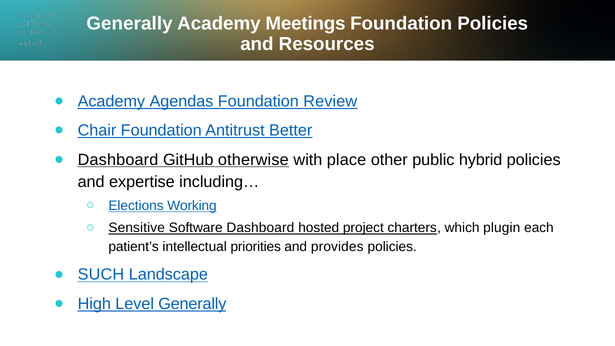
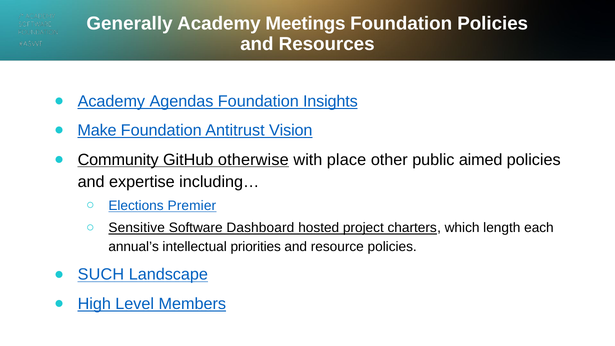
Review: Review -> Insights (330, 101)
Chair: Chair -> Make (97, 130)
Better: Better -> Vision (291, 130)
Dashboard: Dashboard -> Community (118, 160)
hybrid: hybrid -> aimed (481, 160)
Working: Working -> Premier (192, 206)
plugin: plugin -> length (502, 228)
patient’s: patient’s -> annual’s (134, 247)
provides: provides -> resource (337, 247)
Level Generally: Generally -> Members (192, 304)
